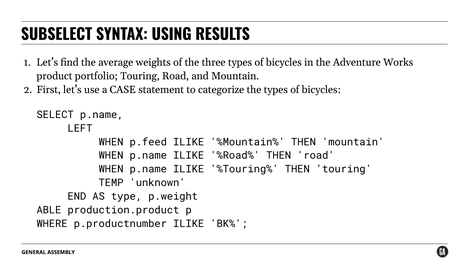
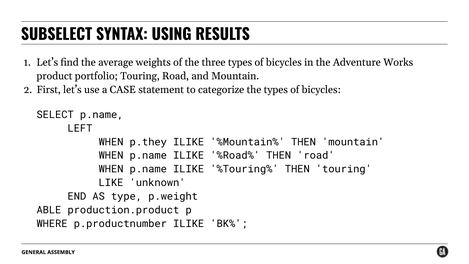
p.feed: p.feed -> p.they (148, 142)
TEMP: TEMP -> LIKE (111, 183)
